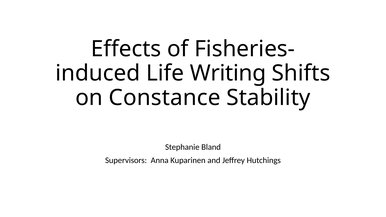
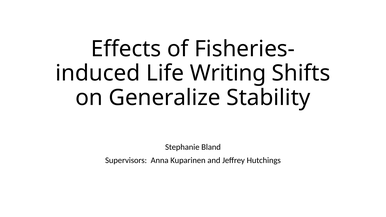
Constance: Constance -> Generalize (165, 98)
